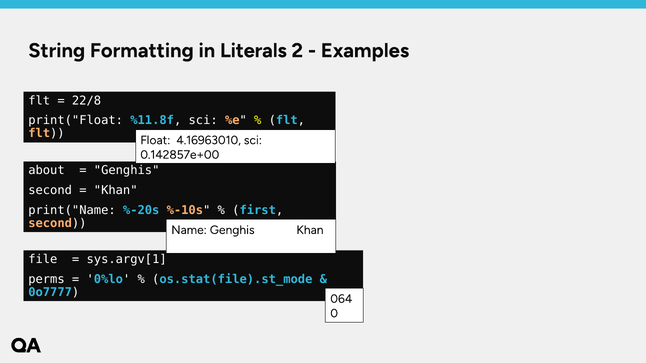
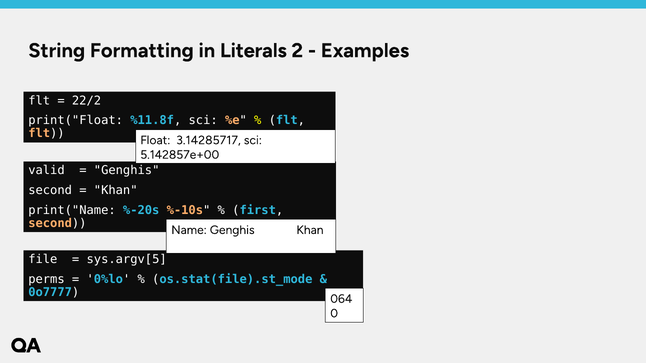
22/8: 22/8 -> 22/2 (87, 101)
4.16963010: 4.16963010 -> 3.14285717 (208, 140)
0.142857e+00: 0.142857e+00 -> 5.142857e+00 (180, 155)
about: about -> valid (46, 171)
sys.argv[1: sys.argv[1 -> sys.argv[5 (127, 259)
